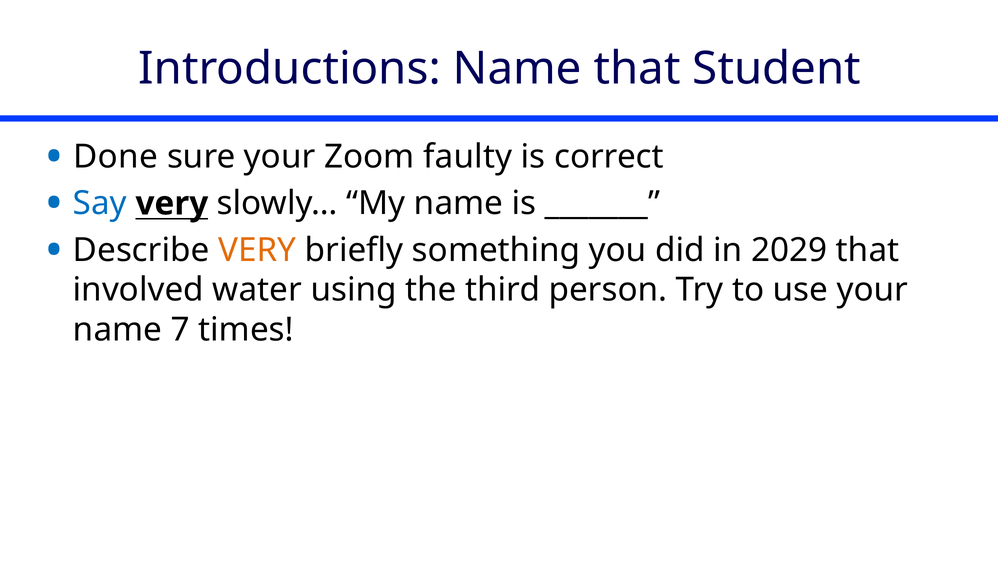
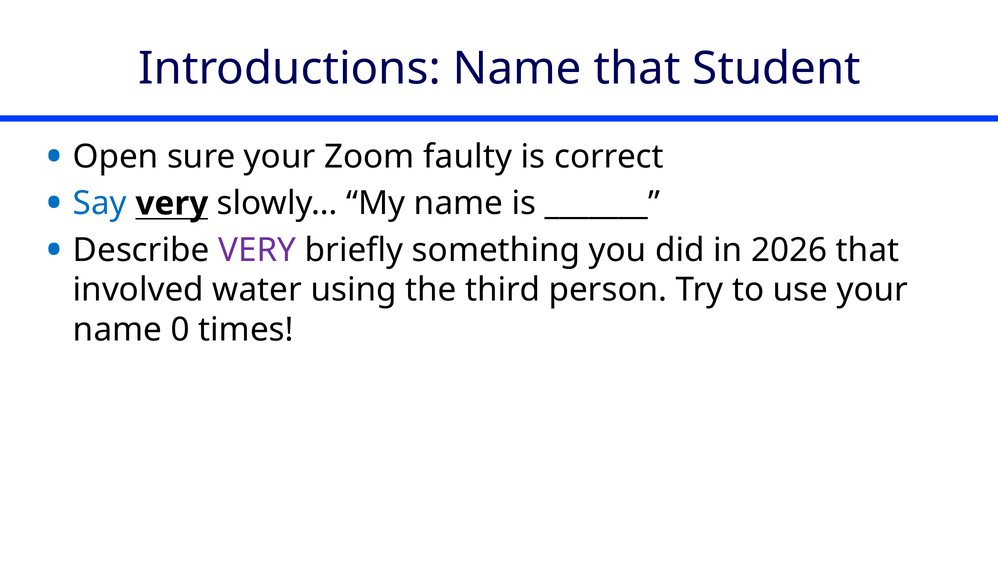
Done: Done -> Open (116, 157)
VERY colour: orange -> purple (257, 250)
2029: 2029 -> 2026 (789, 250)
7: 7 -> 0 (180, 330)
